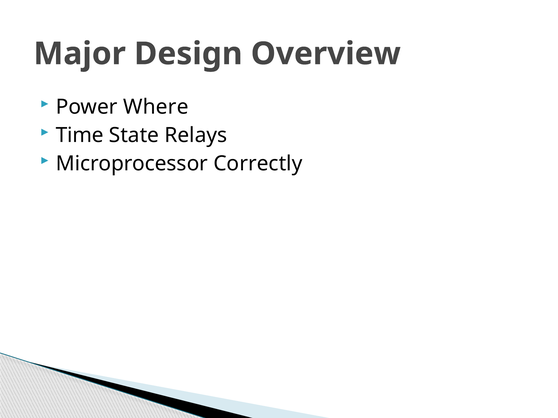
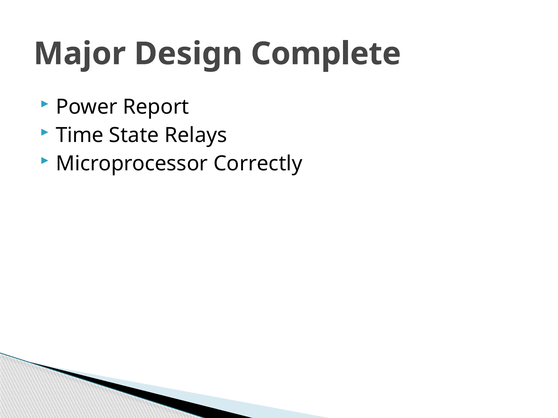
Overview: Overview -> Complete (326, 54)
Where: Where -> Report (156, 107)
